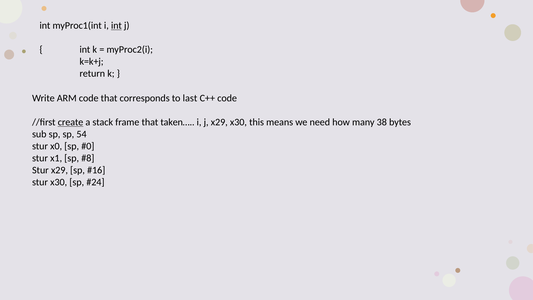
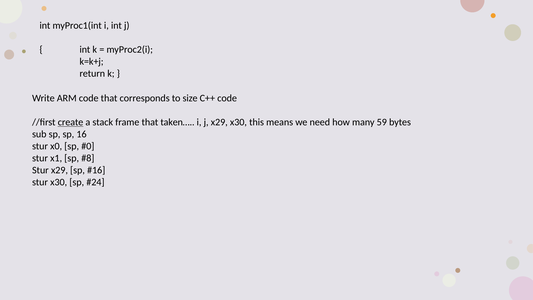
int underline: present -> none (116, 26)
last: last -> size (190, 98)
38: 38 -> 59 (382, 122)
54: 54 -> 16 (82, 134)
